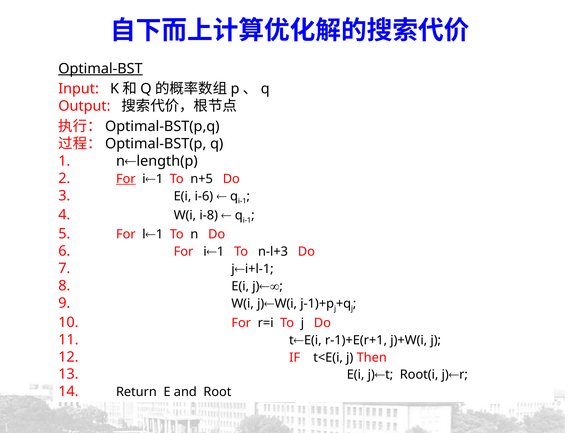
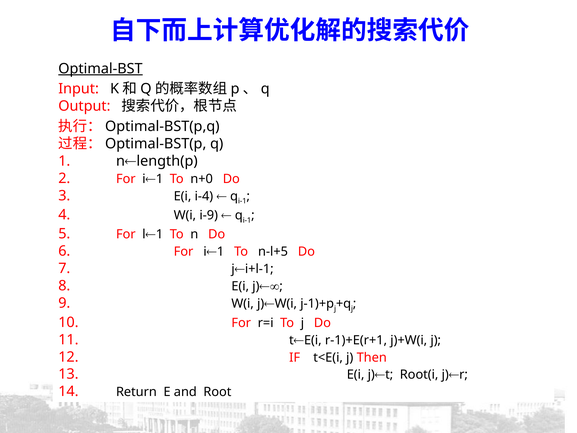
For underline: present -> none (126, 179)
n+5: n+5 -> n+0 (202, 179)
i-6: i-6 -> i-4 (204, 196)
i-8: i-8 -> i-9 (209, 215)
n-l+3: n-l+3 -> n-l+5 (273, 252)
